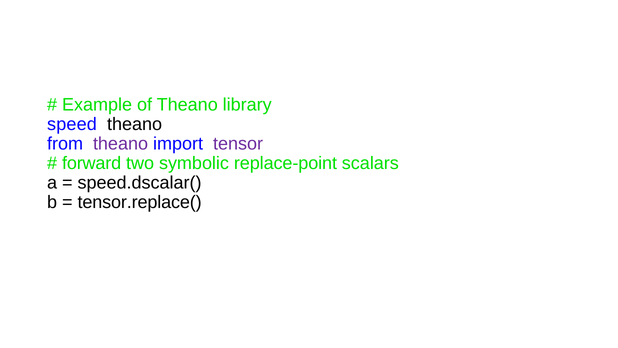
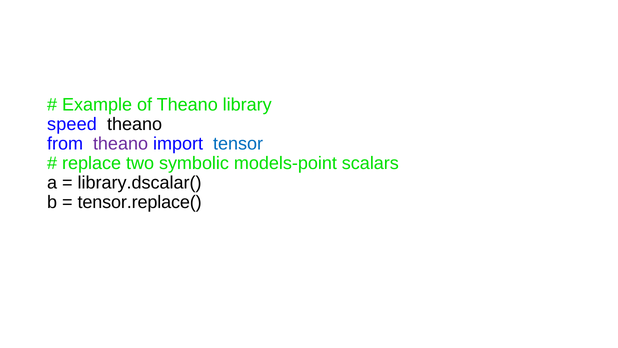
tensor colour: purple -> blue (238, 143)
forward: forward -> replace (92, 163)
replace-point: replace-point -> models-point (285, 163)
speed.dscalar(: speed.dscalar( -> library.dscalar( (140, 182)
